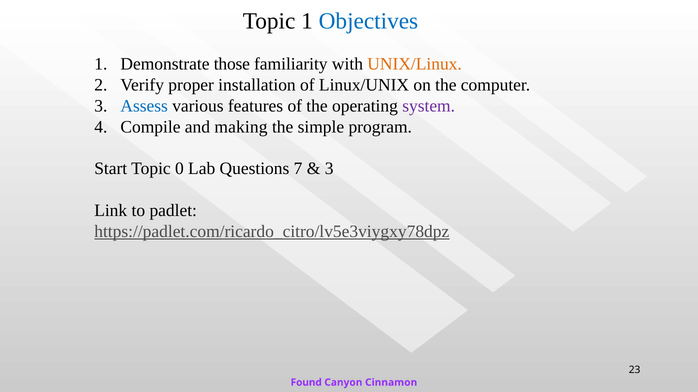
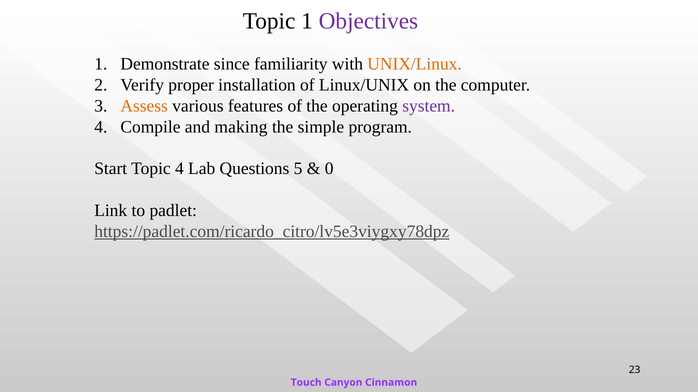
Objectives colour: blue -> purple (368, 21)
those: those -> since (232, 64)
Assess colour: blue -> orange (144, 106)
Topic 0: 0 -> 4 (179, 169)
7: 7 -> 5 (298, 169)
3: 3 -> 0 (329, 169)
Found: Found -> Touch (306, 383)
